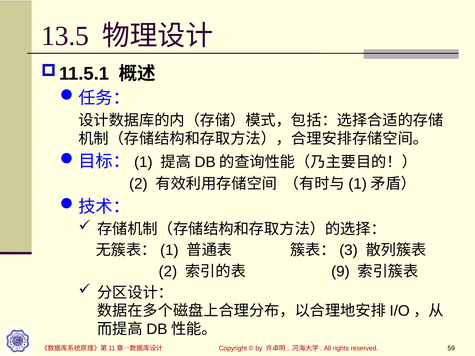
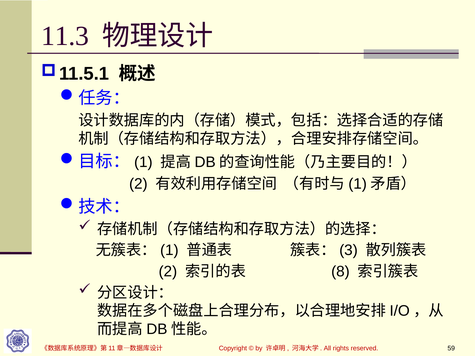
13.5: 13.5 -> 11.3 (65, 36)
9: 9 -> 8 (340, 272)
